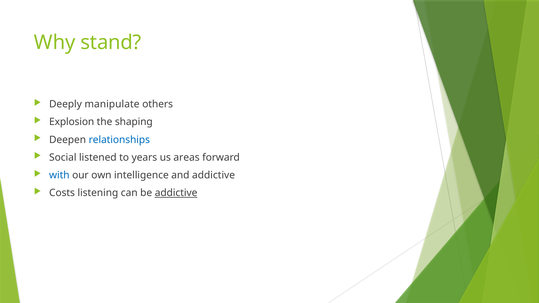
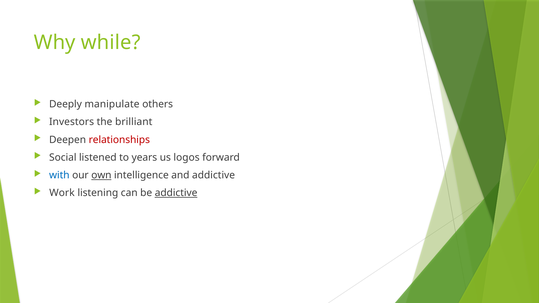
stand: stand -> while (111, 43)
Explosion: Explosion -> Investors (72, 122)
shaping: shaping -> brilliant (134, 122)
relationships colour: blue -> red (119, 140)
areas: areas -> logos (187, 158)
own underline: none -> present (101, 175)
Costs: Costs -> Work (62, 193)
